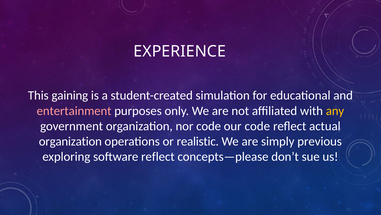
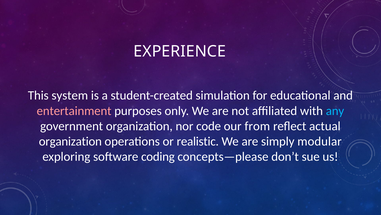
gaining: gaining -> system (70, 95)
any colour: yellow -> light blue (335, 110)
our code: code -> from (257, 126)
previous: previous -> modular (320, 141)
software reflect: reflect -> coding (158, 156)
